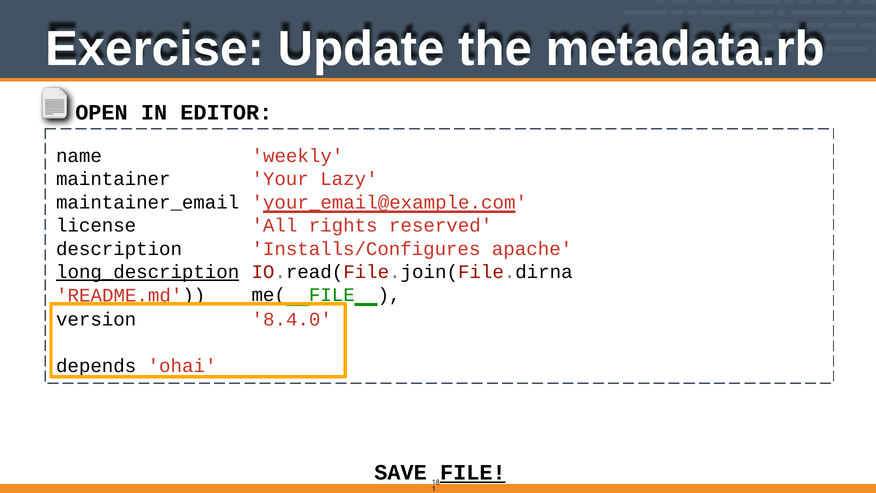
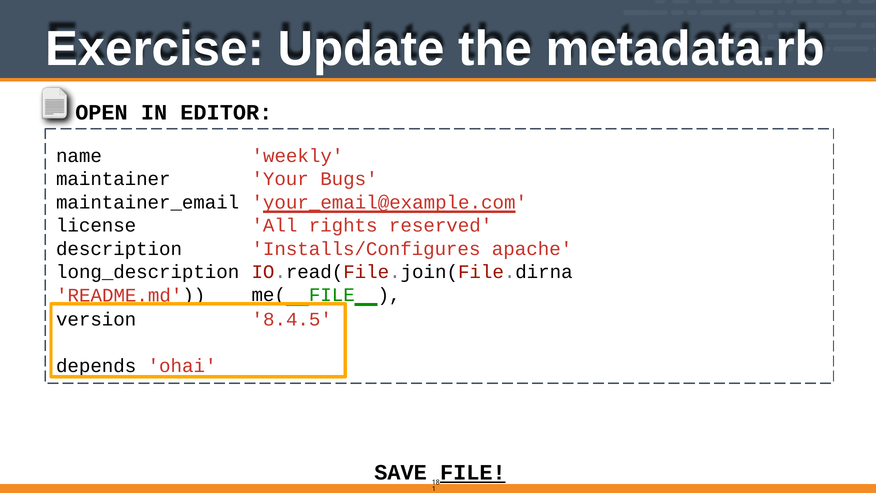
Lazy: Lazy -> Bugs (349, 179)
long_description underline: present -> none (148, 272)
8.4.0: 8.4.0 -> 8.4.5 (292, 319)
